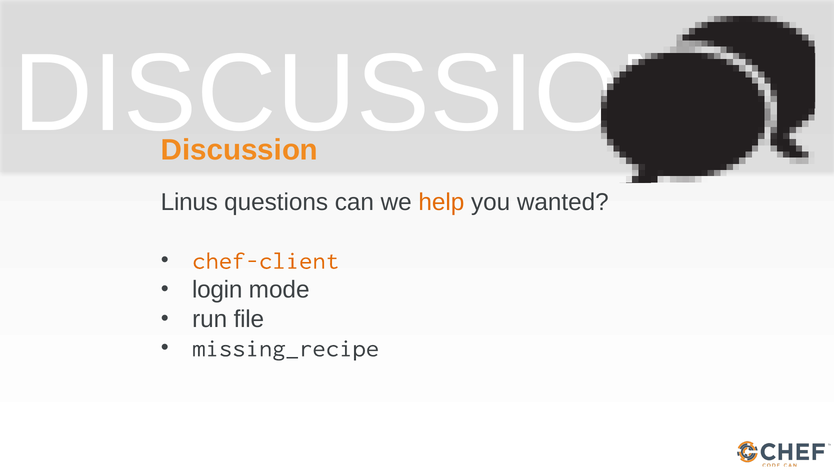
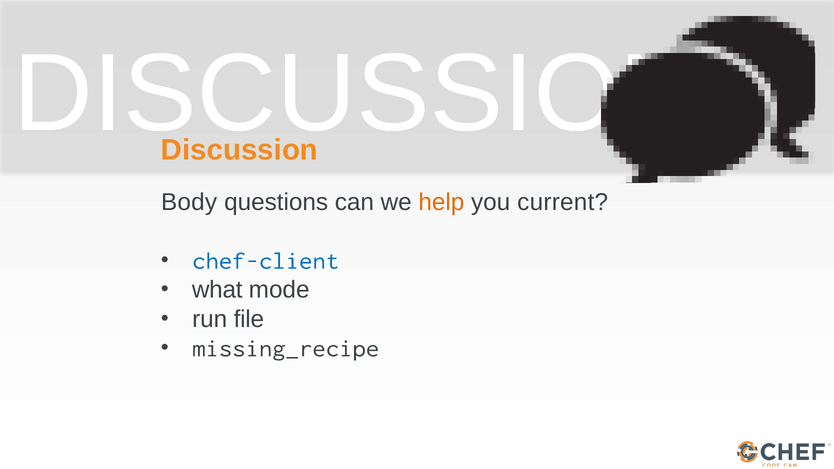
Linus: Linus -> Body (189, 202)
wanted: wanted -> current (563, 202)
chef-client colour: orange -> blue (266, 261)
login: login -> what (217, 290)
